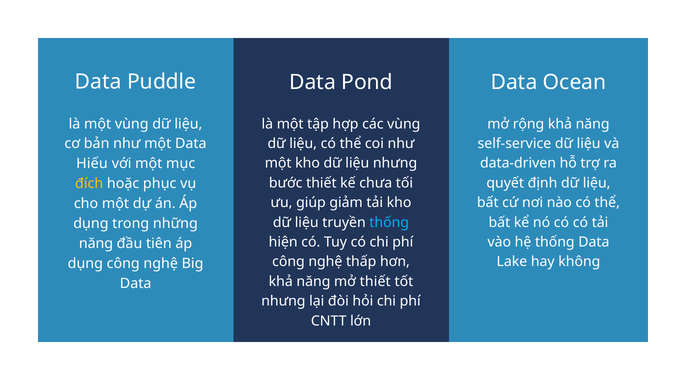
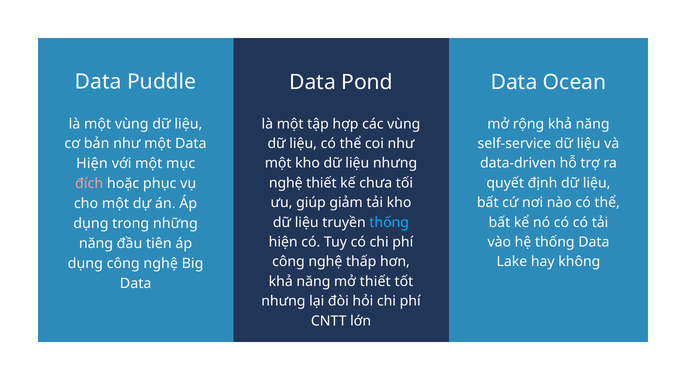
Hiếu: Hiếu -> Hiện (92, 164)
bước: bước -> nghệ (286, 183)
đích colour: yellow -> pink (89, 184)
